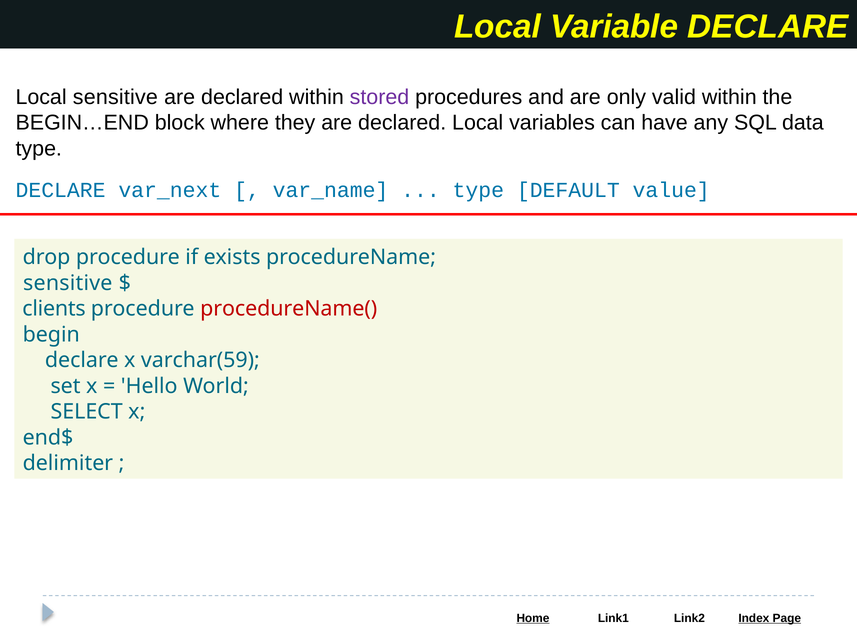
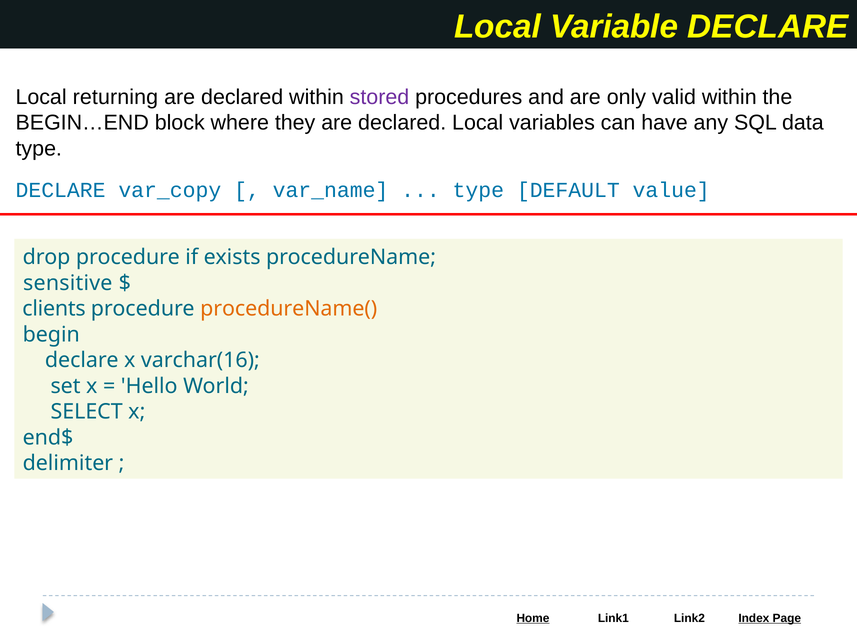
Local sensitive: sensitive -> returning (115, 97)
var_next: var_next -> var_copy (170, 190)
procedureName( colour: red -> orange (289, 309)
varchar(59: varchar(59 -> varchar(16 (200, 360)
